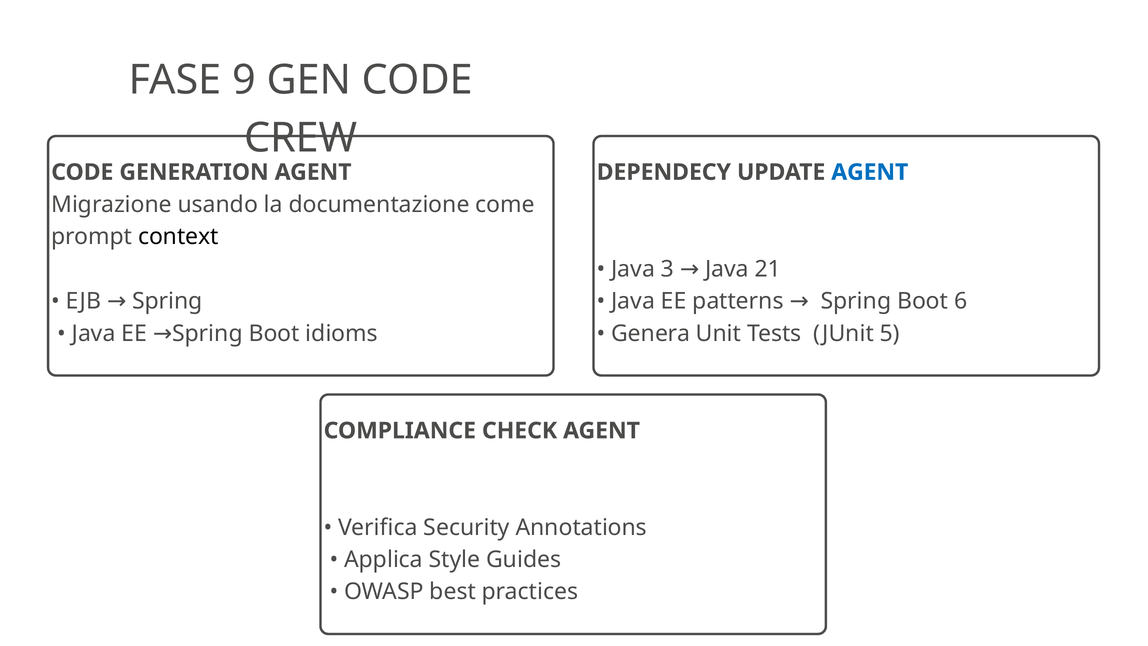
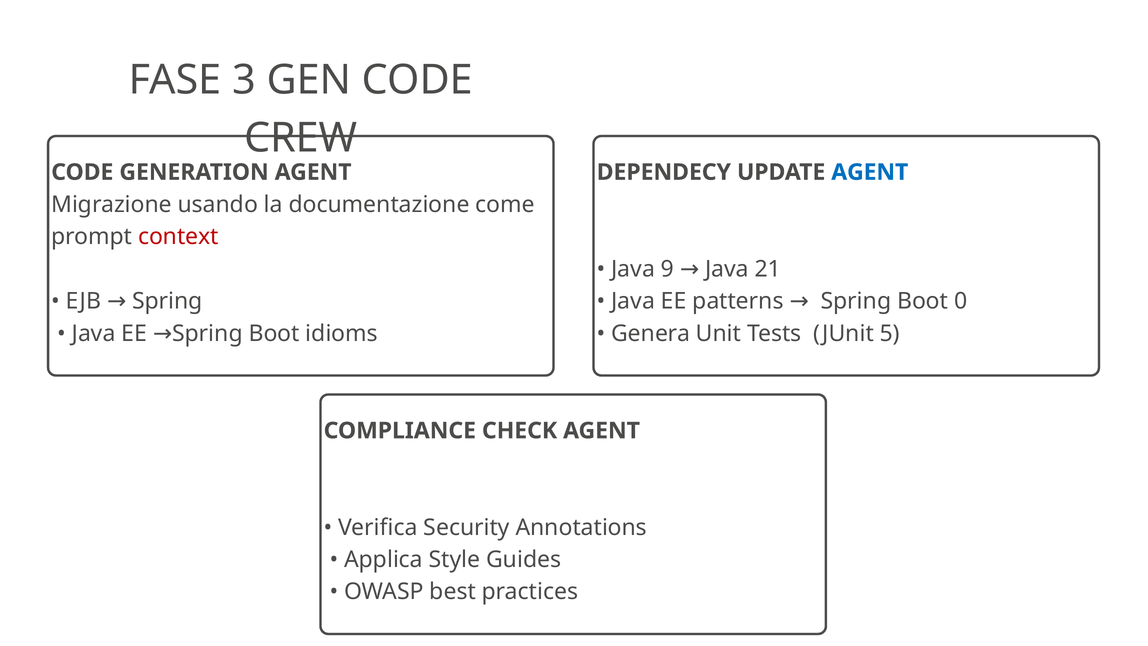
9: 9 -> 3 (244, 80)
context colour: black -> red (178, 237)
3: 3 -> 9 (667, 269)
6: 6 -> 0 (961, 301)
